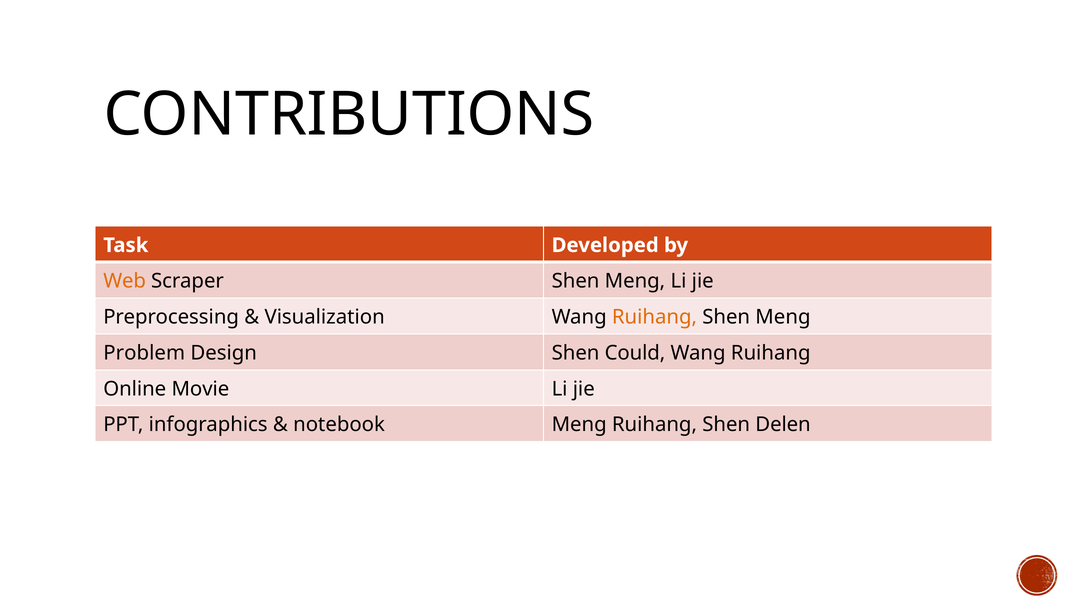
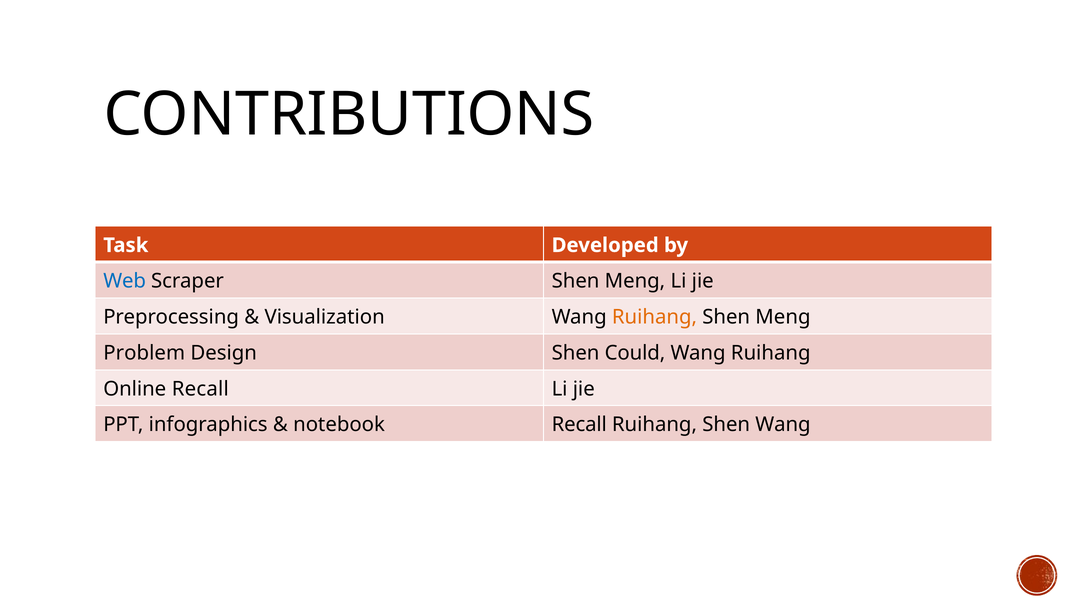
Web colour: orange -> blue (125, 281)
Online Movie: Movie -> Recall (200, 389)
notebook Meng: Meng -> Recall (579, 425)
Shen Delen: Delen -> Wang (783, 425)
